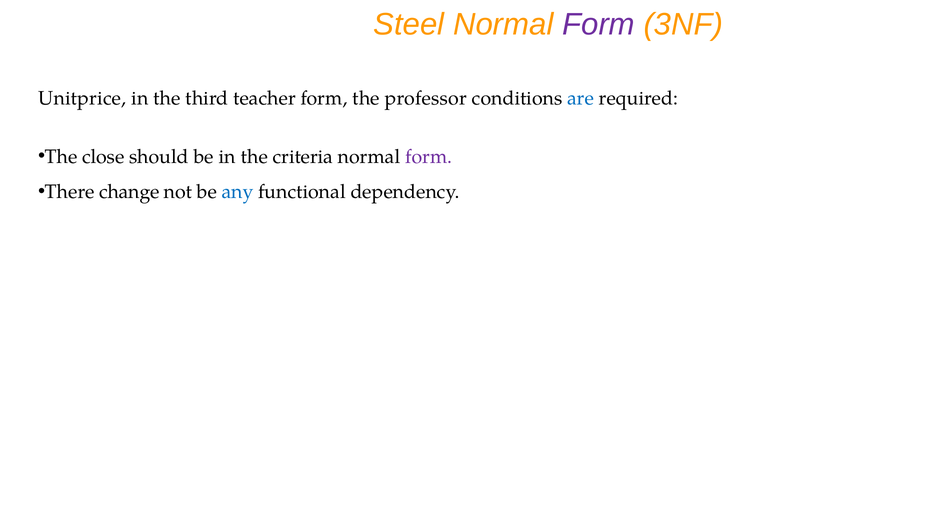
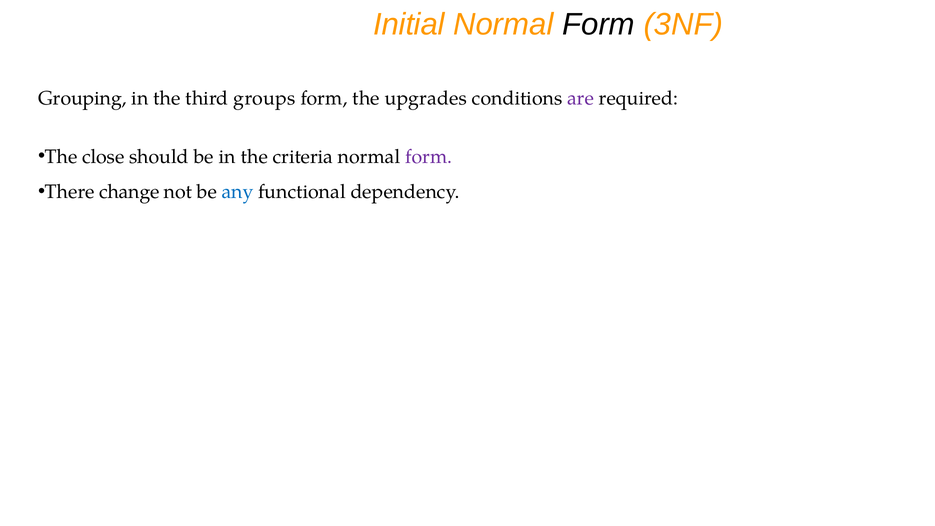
Steel: Steel -> Initial (409, 24)
Form colour: purple -> black (599, 24)
Unitprice: Unitprice -> Grouping (82, 98)
teacher: teacher -> groups (264, 98)
professor: professor -> upgrades (426, 98)
are colour: blue -> purple (581, 98)
